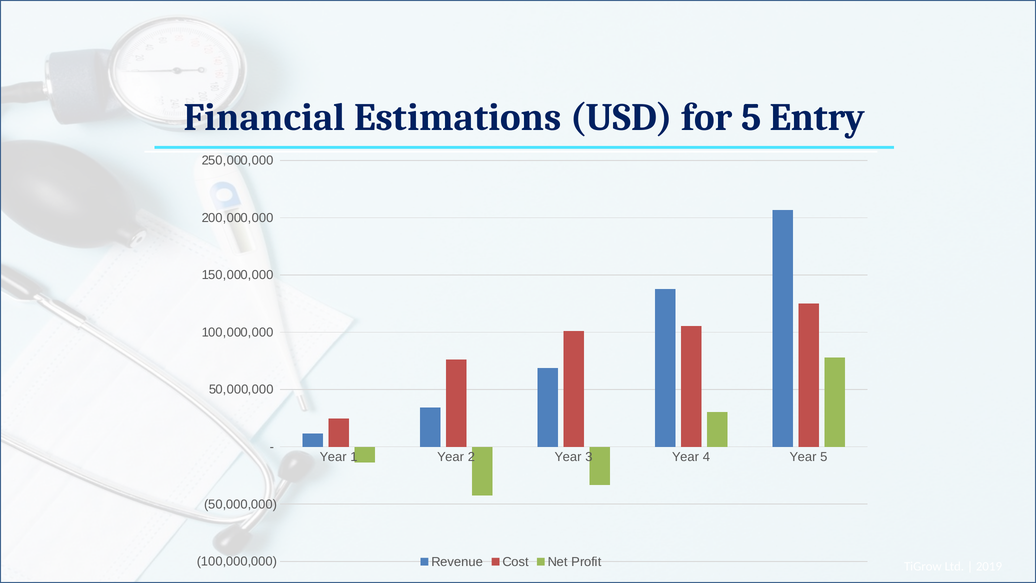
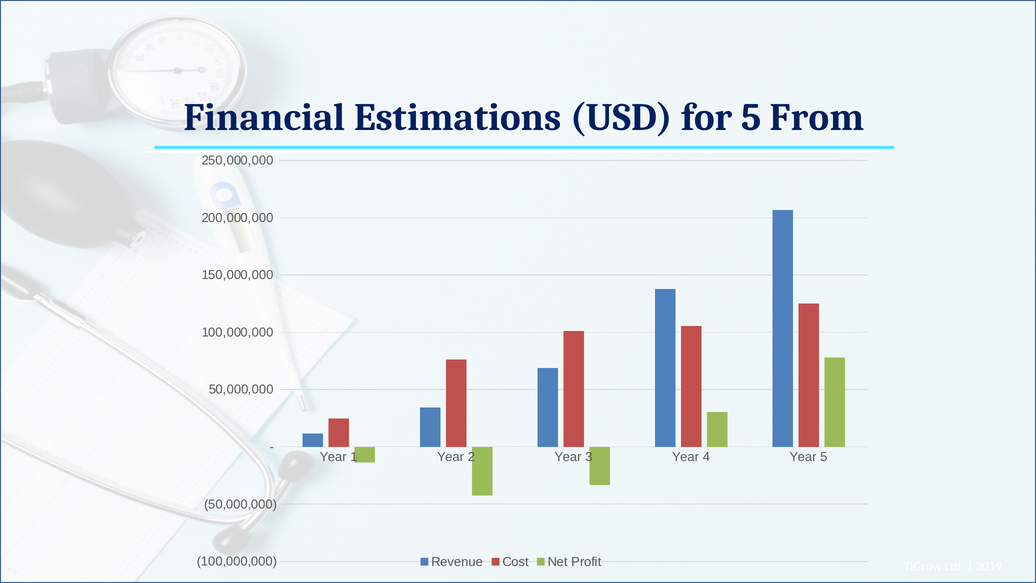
Entry: Entry -> From (817, 118)
